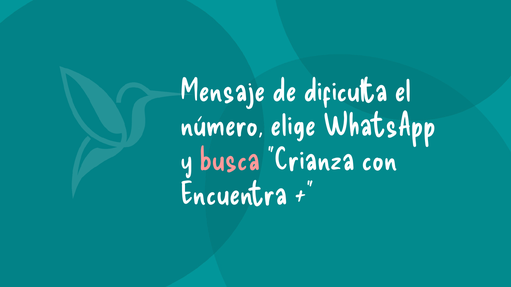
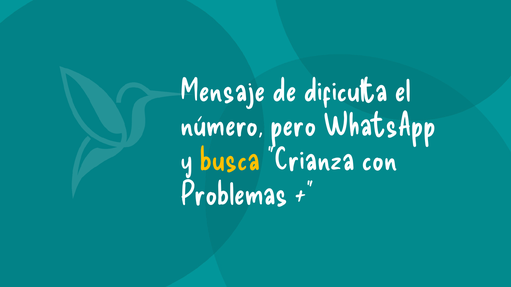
elige: elige -> pero (293, 126)
busca colour: pink -> yellow (230, 160)
Encuentra: Encuentra -> Problemas (234, 195)
